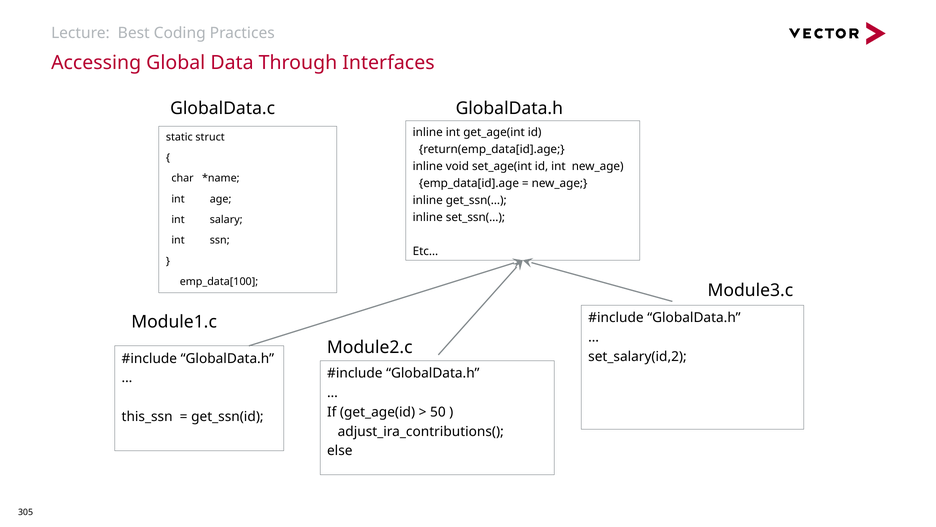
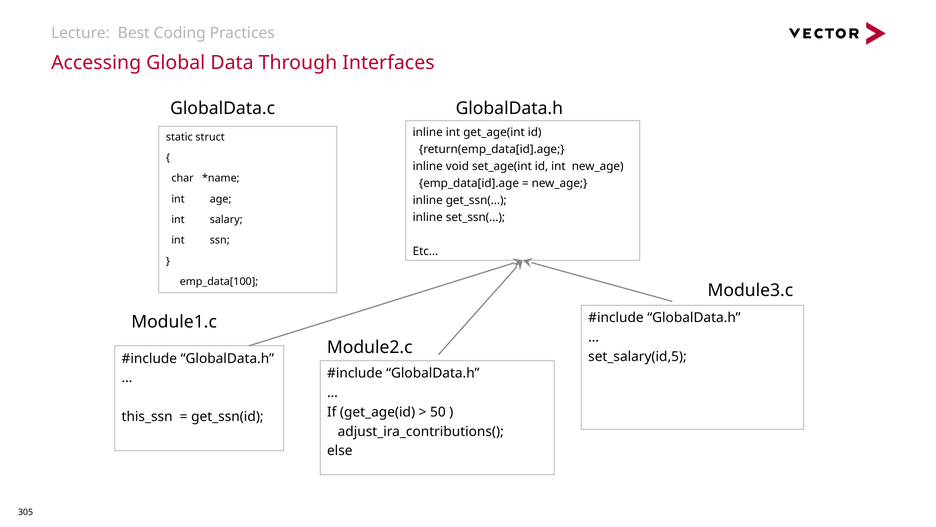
set_salary(id,2: set_salary(id,2 -> set_salary(id,5 (637, 356)
